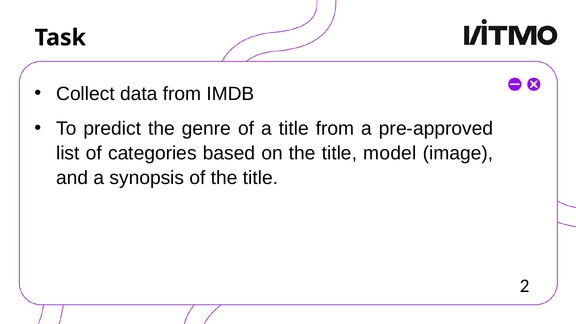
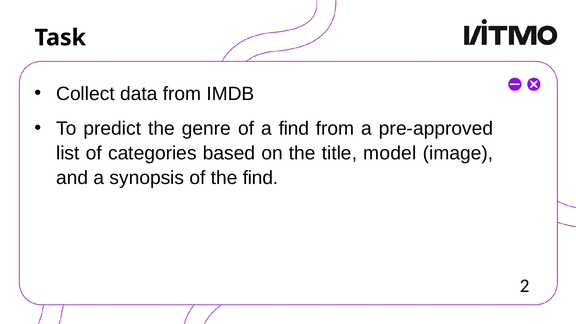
a title: title -> find (294, 129)
of the title: title -> find (261, 178)
